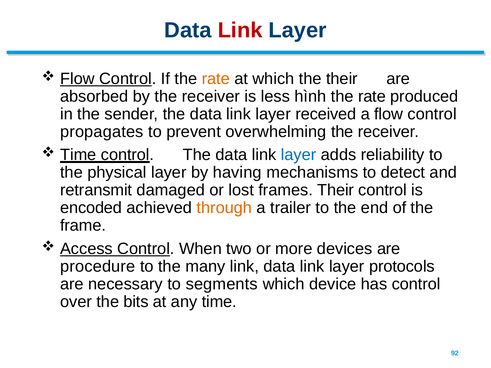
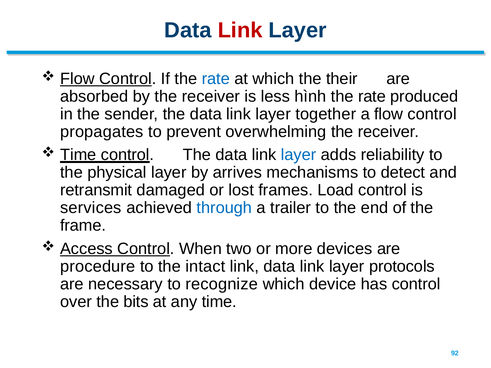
rate colour: orange -> blue (216, 79)
received: received -> together (326, 114)
having: having -> arrives (237, 173)
frames Their: Their -> Load (336, 190)
encoded: encoded -> services (91, 208)
through colour: orange -> blue (224, 208)
many: many -> intact (205, 267)
segments: segments -> recognize (222, 284)
